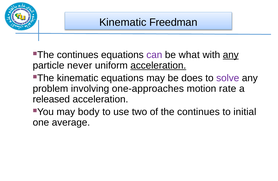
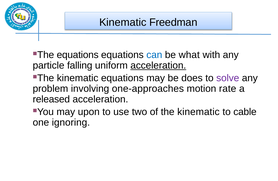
continues: continues -> equations (78, 55)
can colour: purple -> blue (154, 55)
any underline: present -> none (231, 55)
never: never -> falling (80, 66)
body: body -> upon (89, 112)
of the continues: continues -> kinematic (198, 112)
initial: initial -> cable (245, 112)
average: average -> ignoring (71, 123)
